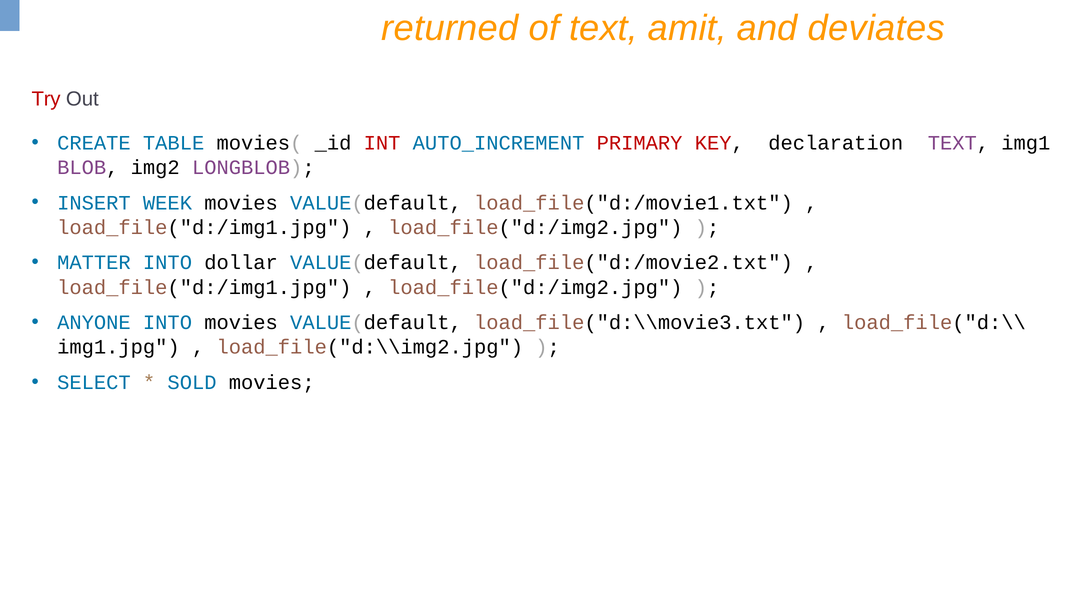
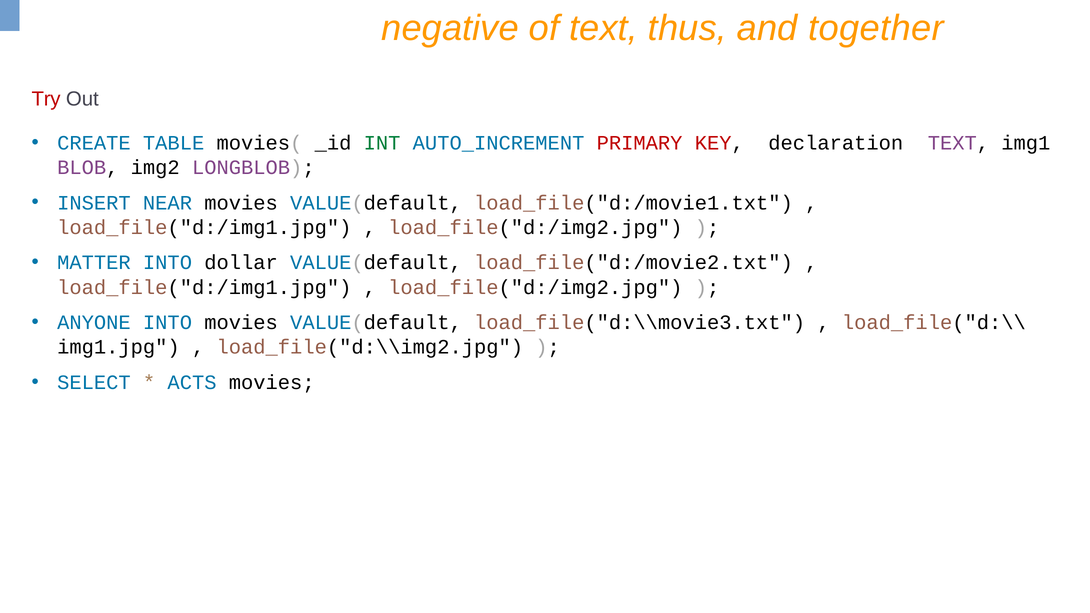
returned: returned -> negative (450, 28)
amit: amit -> thus (687, 28)
deviates: deviates -> together (876, 28)
INT colour: red -> green (382, 143)
WEEK: WEEK -> NEAR (167, 203)
SOLD: SOLD -> ACTS (192, 383)
